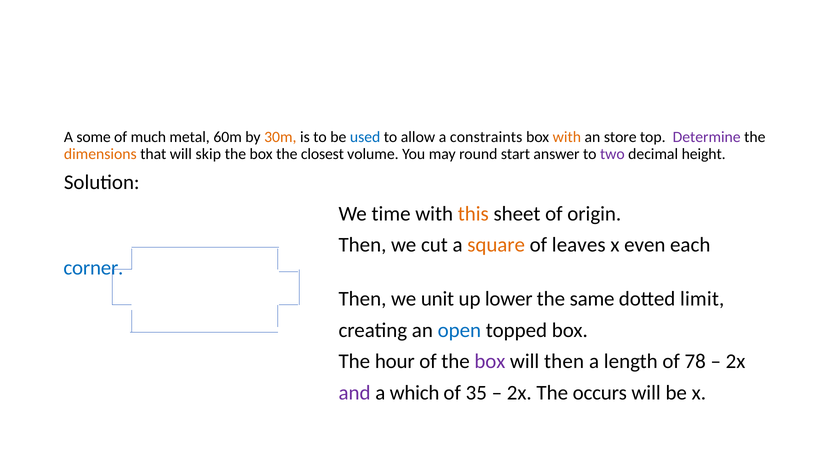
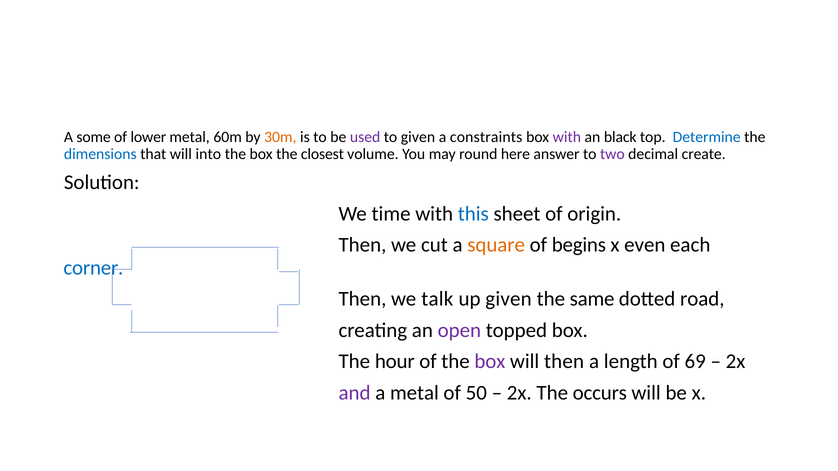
much: much -> lower (148, 137)
used colour: blue -> purple (365, 137)
to allow: allow -> given (418, 137)
with colour: orange -> purple (567, 137)
store: store -> black (620, 137)
Determine colour: purple -> blue (707, 137)
dimensions colour: orange -> blue (100, 154)
skip: skip -> into (208, 154)
start: start -> here (515, 154)
height: height -> create (704, 154)
this colour: orange -> blue (473, 214)
leaves: leaves -> begins (579, 245)
unit: unit -> talk (437, 299)
up lower: lower -> given (509, 299)
limit: limit -> road (702, 299)
open colour: blue -> purple (459, 331)
78: 78 -> 69 (695, 362)
a which: which -> metal (414, 393)
35: 35 -> 50 (476, 393)
